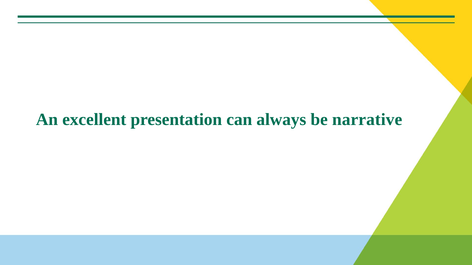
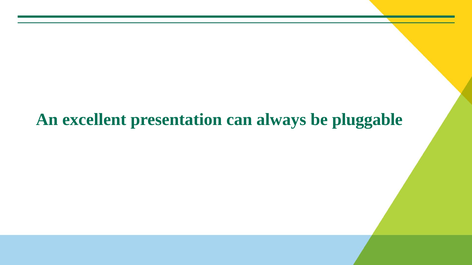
narrative: narrative -> pluggable (367, 120)
